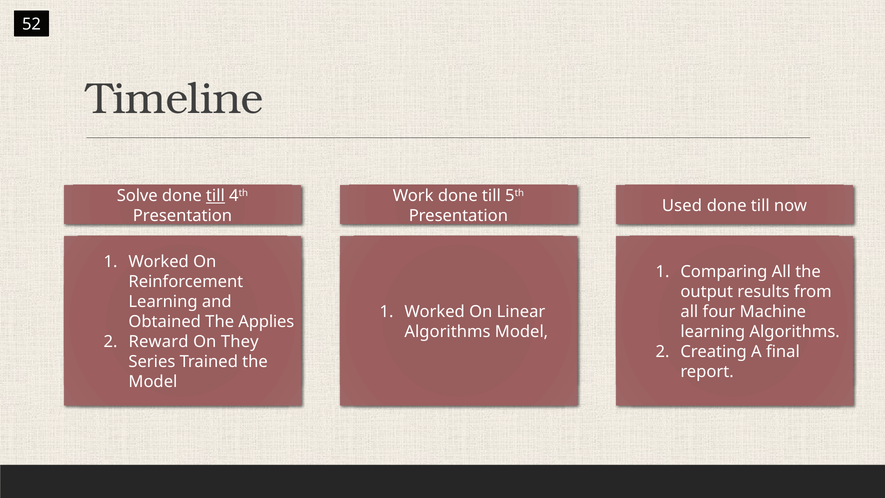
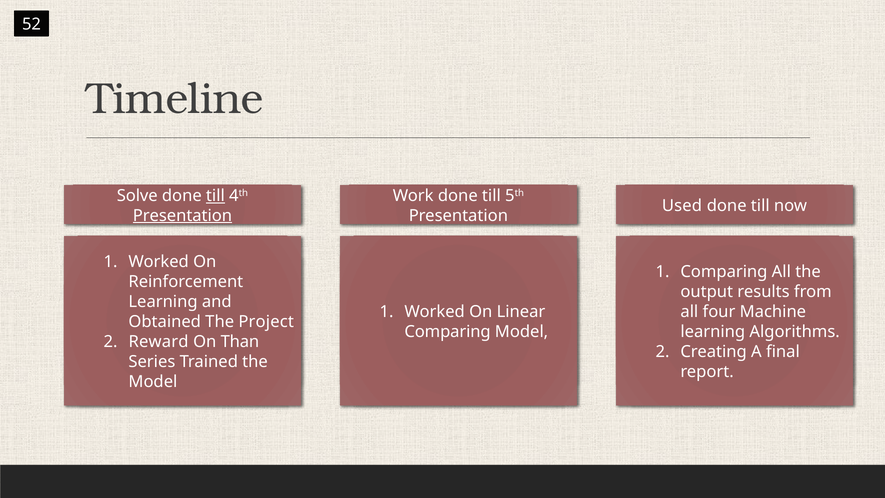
Presentation underline: none -> present (182, 215)
Applies: Applies -> Project (266, 322)
Algorithms: Algorithms -> Comparing (448, 332)
They: They -> Than (240, 342)
